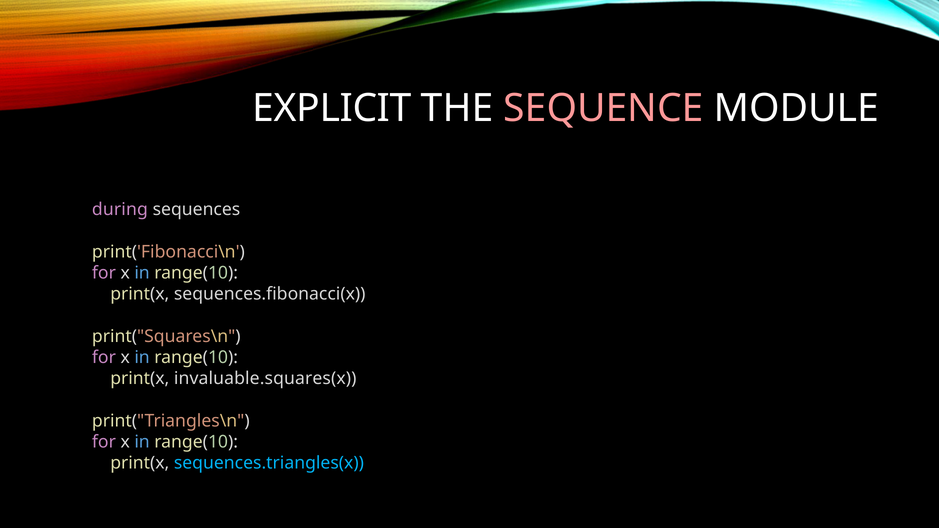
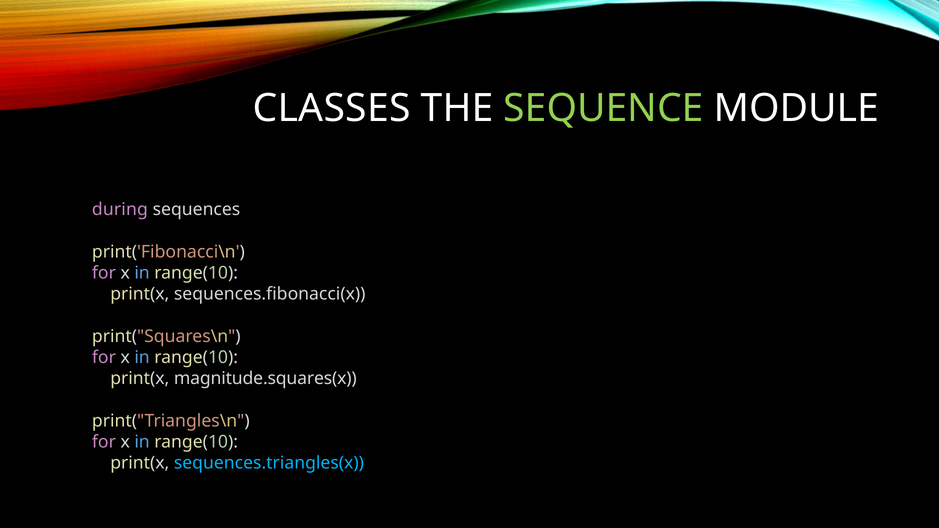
EXPLICIT: EXPLICIT -> CLASSES (332, 108)
SEQUENCE colour: pink -> light green (604, 108)
invaluable.squares(x: invaluable.squares(x -> magnitude.squares(x (265, 379)
